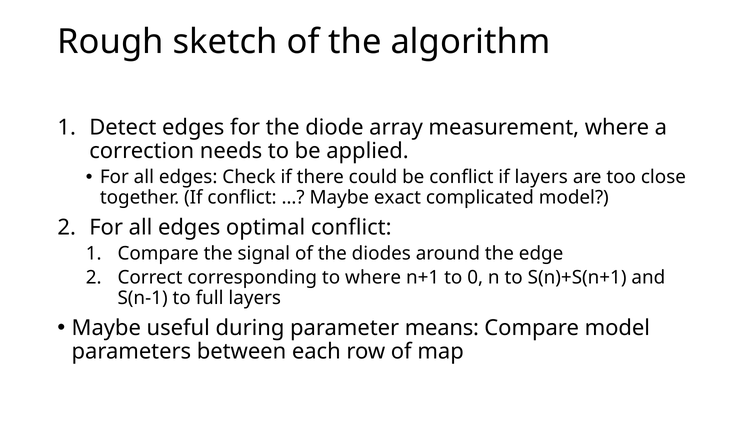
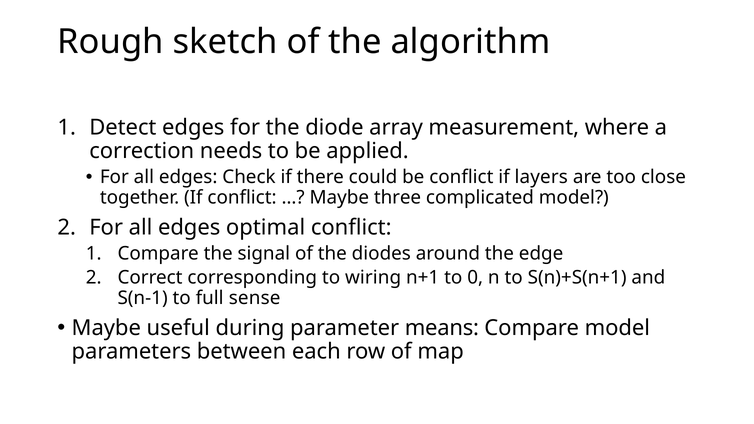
exact: exact -> three (398, 198)
to where: where -> wiring (373, 278)
full layers: layers -> sense (255, 298)
